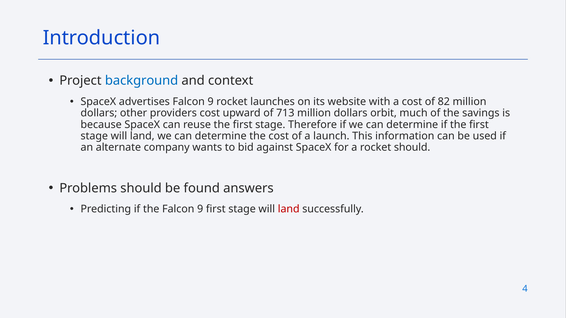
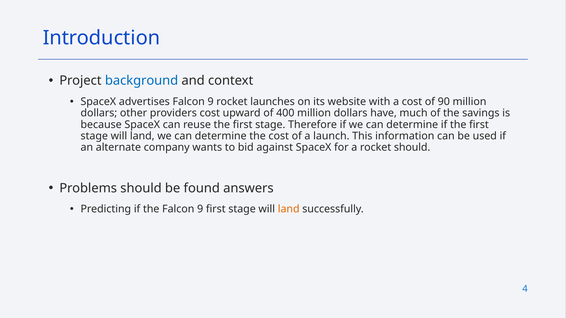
82: 82 -> 90 (444, 102)
713: 713 -> 400 (285, 113)
orbit: orbit -> have (384, 113)
land colour: red -> orange (289, 209)
